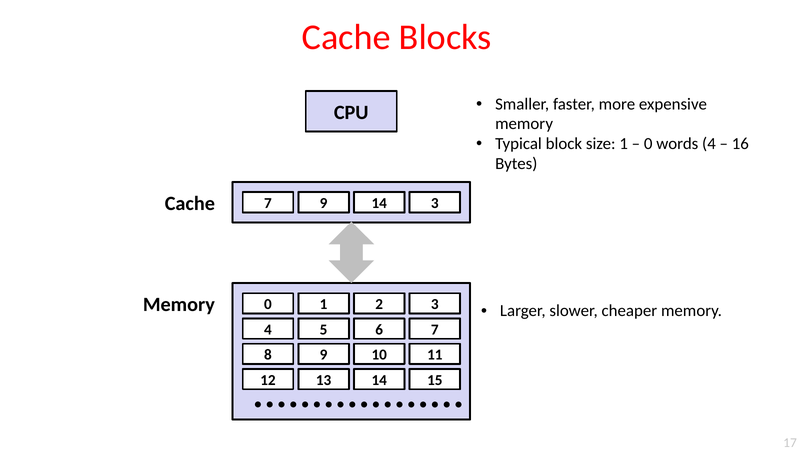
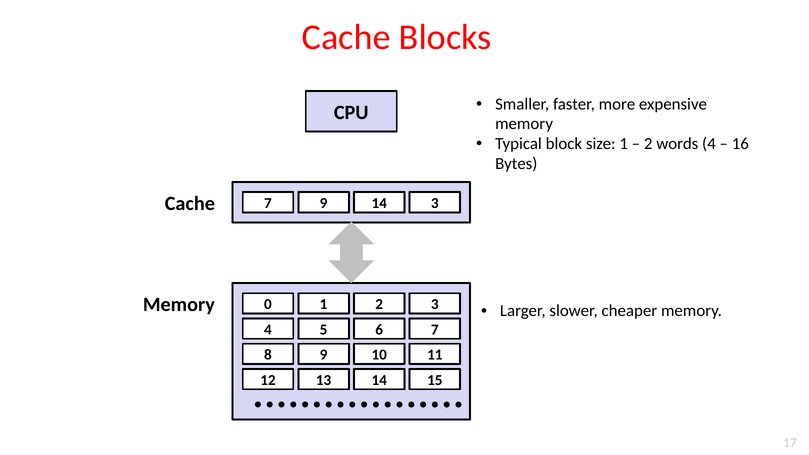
0: 0 -> 2 (648, 144)
